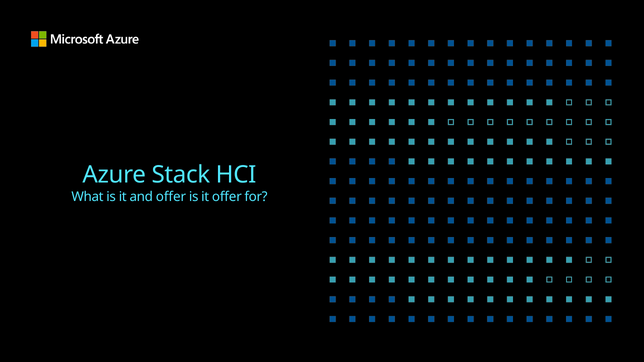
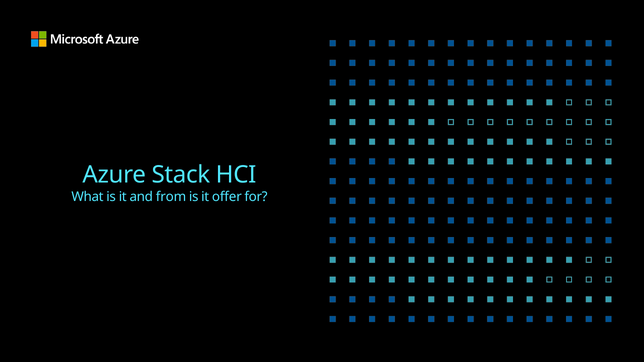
and offer: offer -> from (171, 197)
